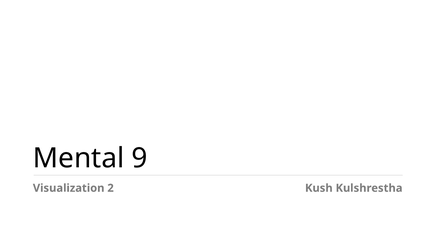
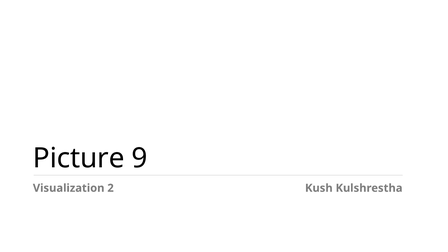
Mental: Mental -> Picture (79, 158)
